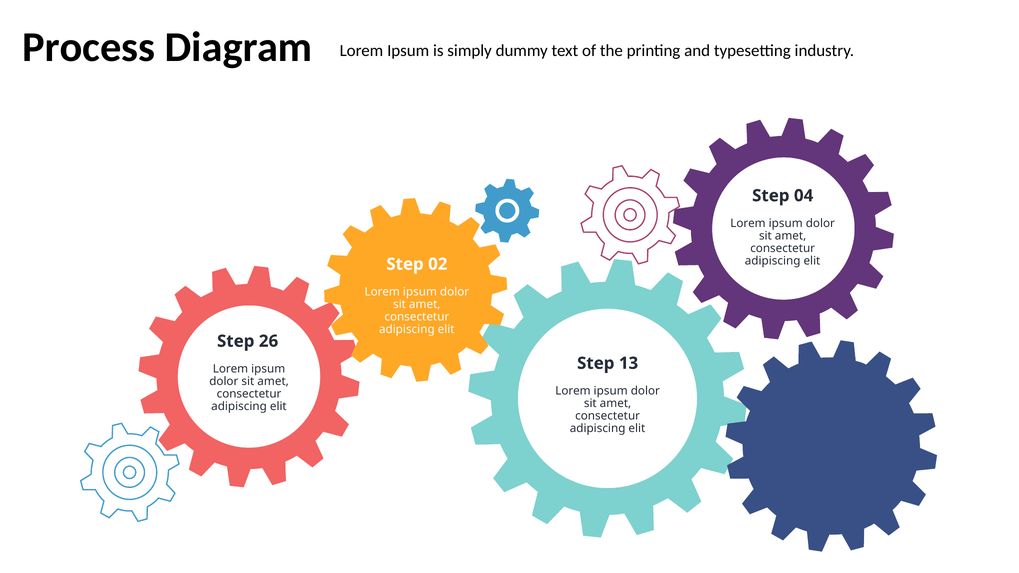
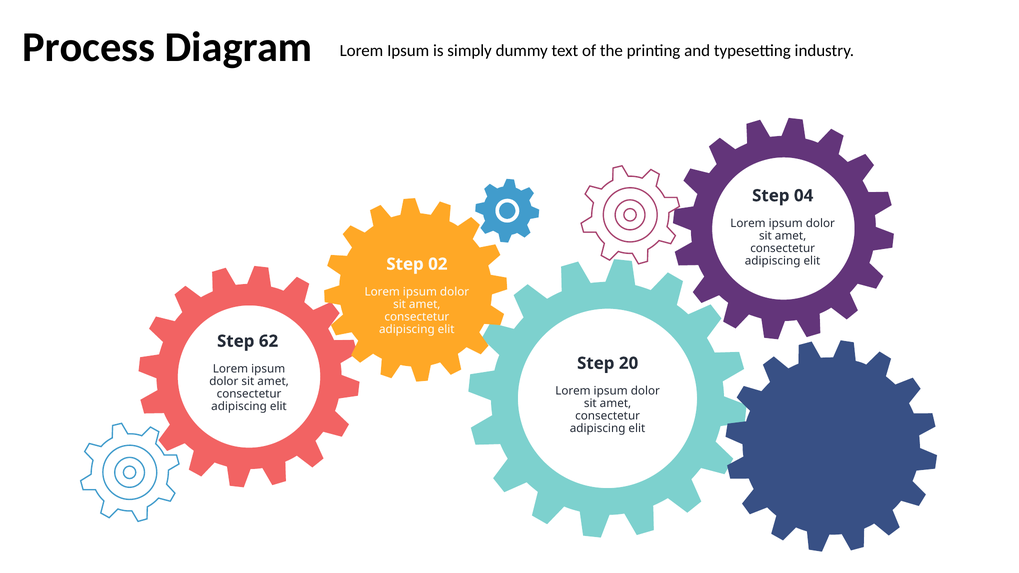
26: 26 -> 62 (269, 341)
13: 13 -> 20 (629, 363)
